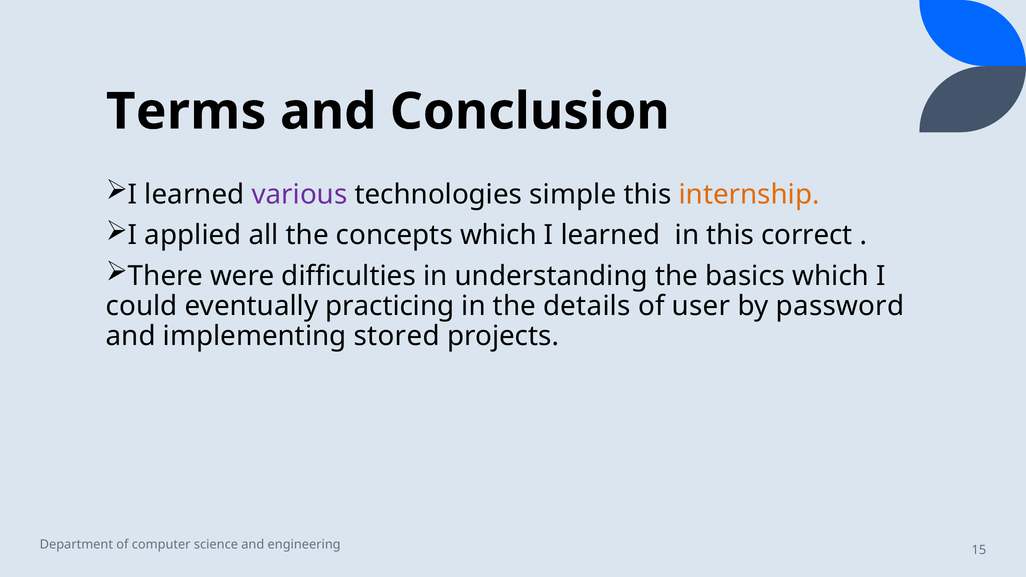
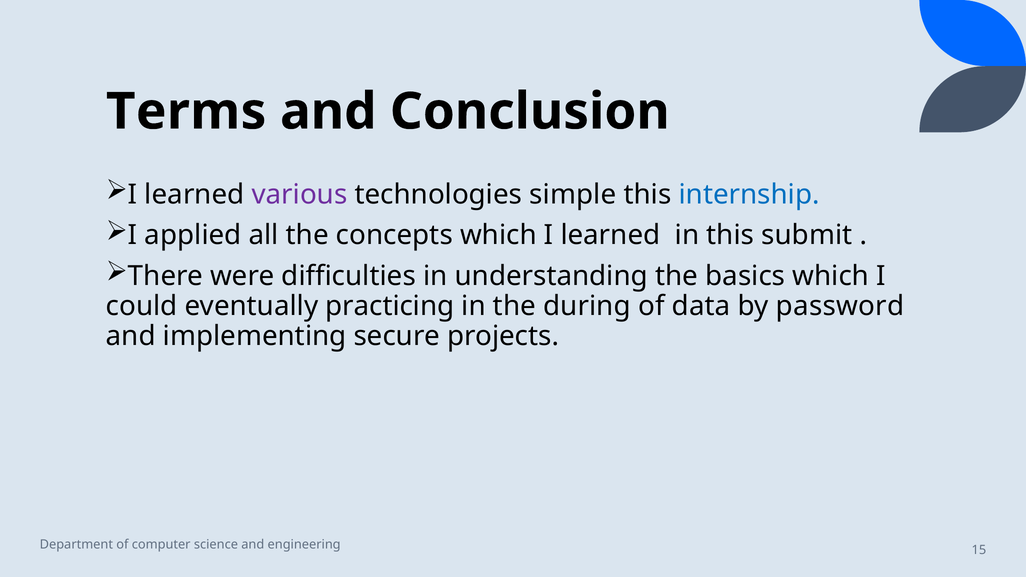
internship colour: orange -> blue (749, 194)
correct: correct -> submit (807, 235)
details: details -> during (587, 306)
user: user -> data (701, 306)
stored: stored -> secure (397, 336)
